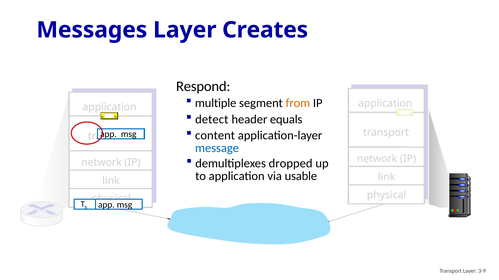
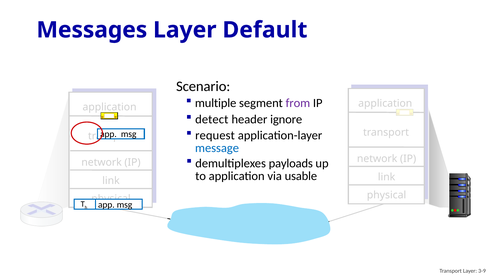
Creates: Creates -> Default (265, 30)
Respond: Respond -> Scenario (203, 87)
from colour: orange -> purple (298, 103)
equals: equals -> ignore (286, 120)
content: content -> request (215, 136)
dropped: dropped -> payloads (291, 164)
